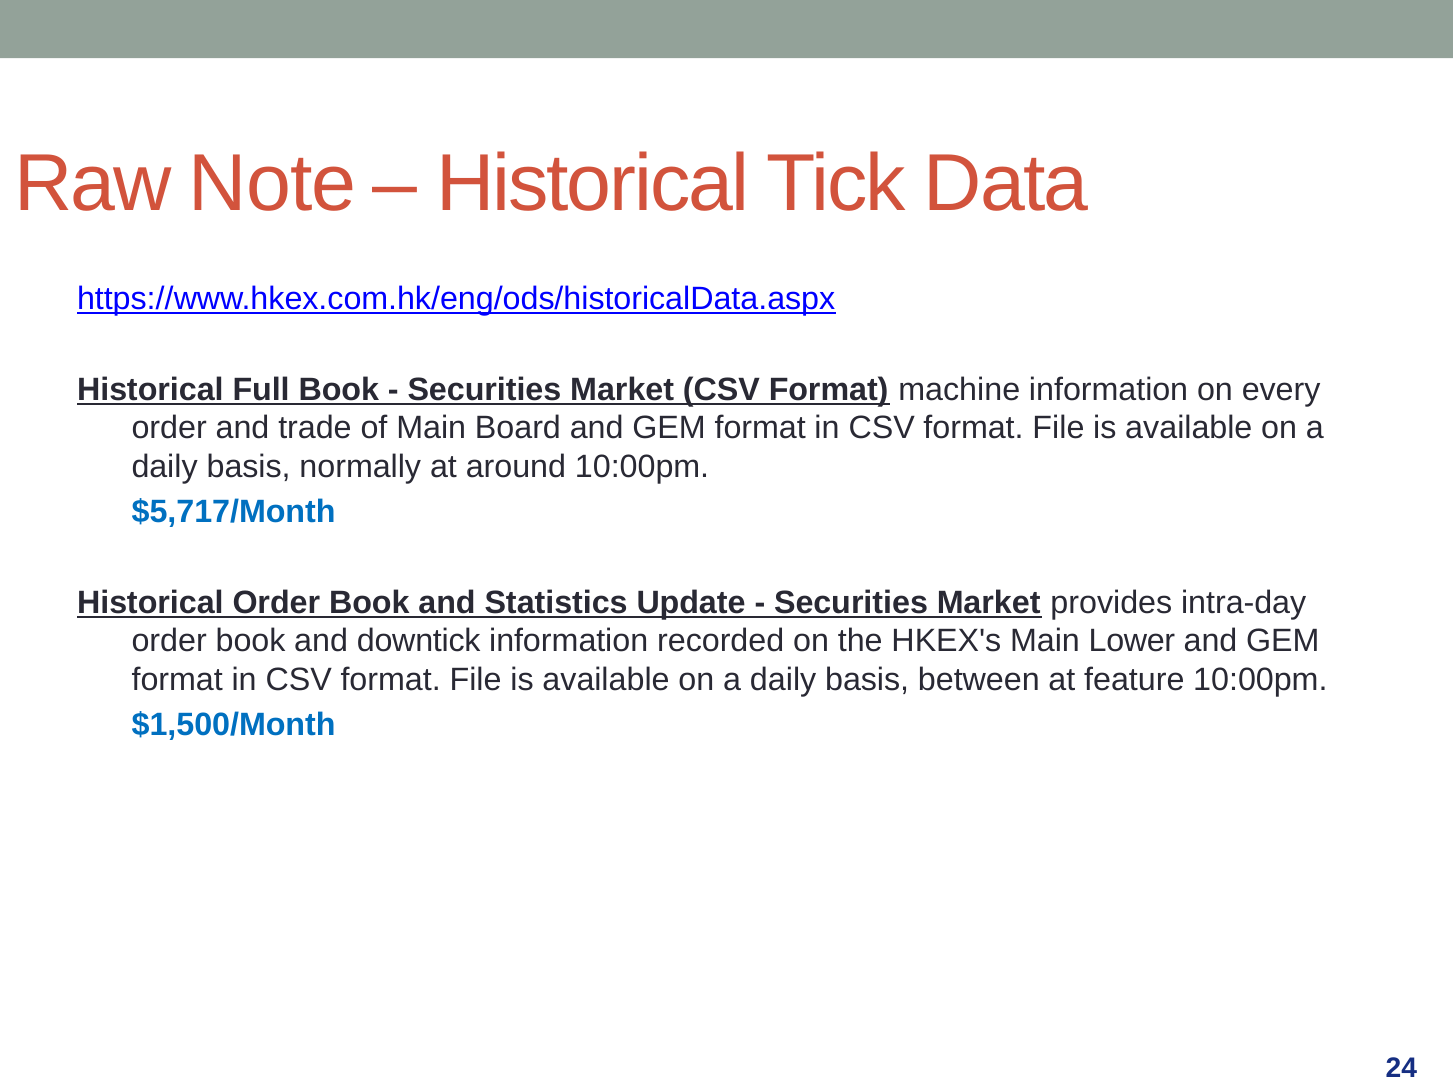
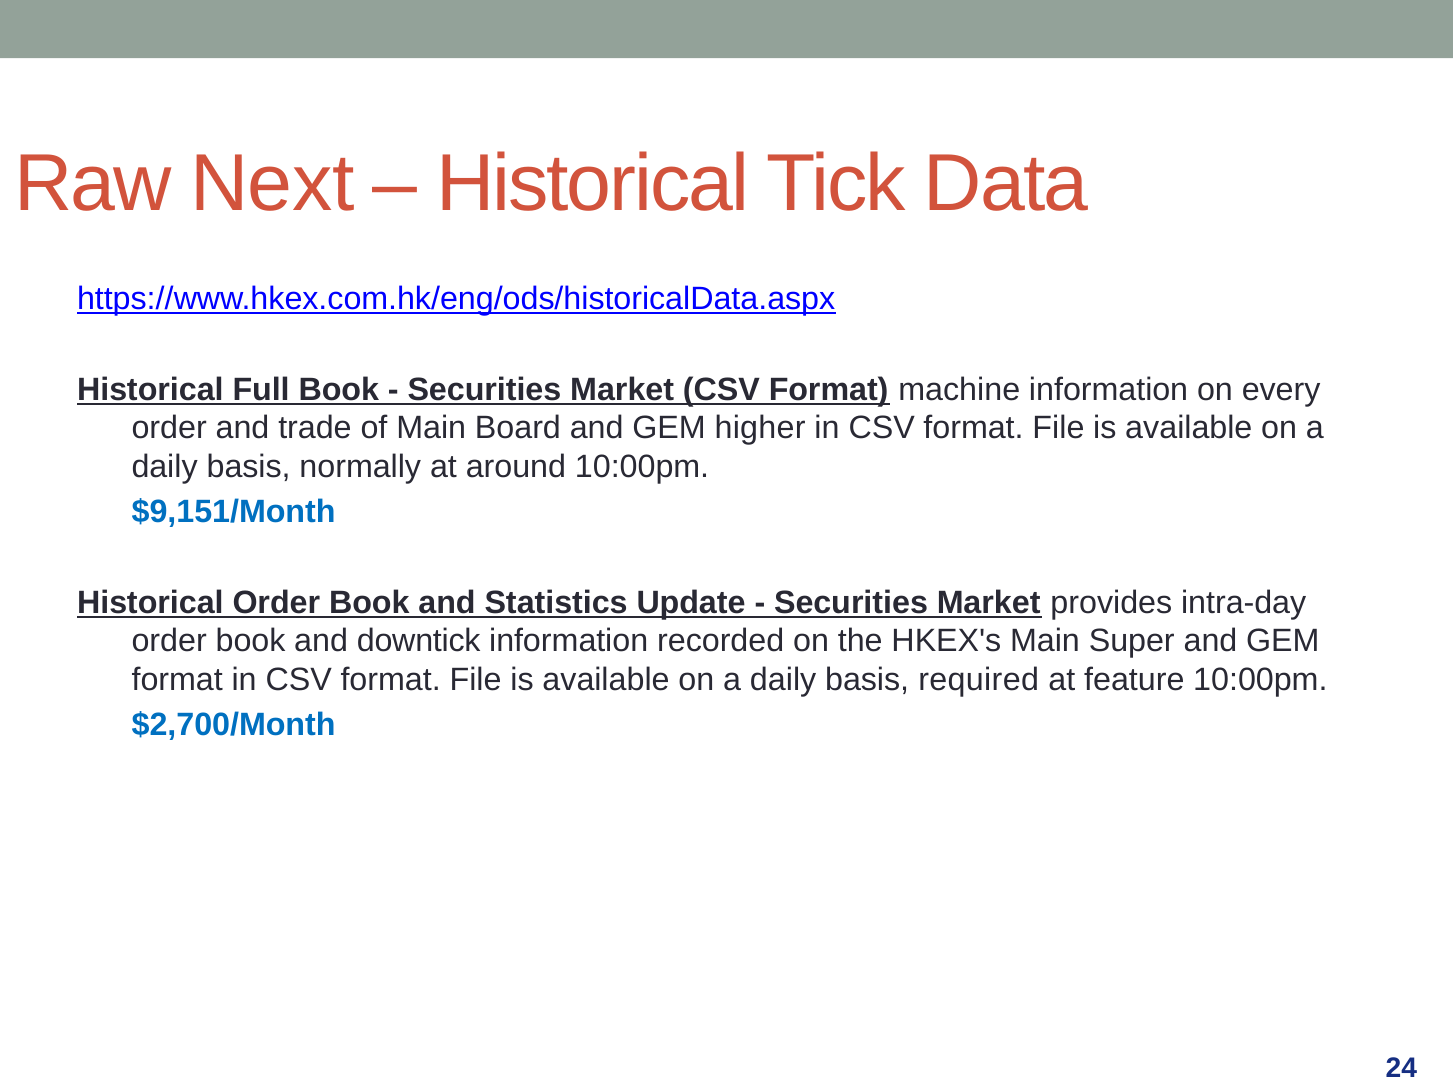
Note: Note -> Next (272, 184)
Board and GEM format: format -> higher (760, 428)
$5,717/Month: $5,717/Month -> $9,151/Month (234, 512)
Lower: Lower -> Super (1132, 641)
between: between -> required (979, 680)
$1,500/Month: $1,500/Month -> $2,700/Month (234, 725)
